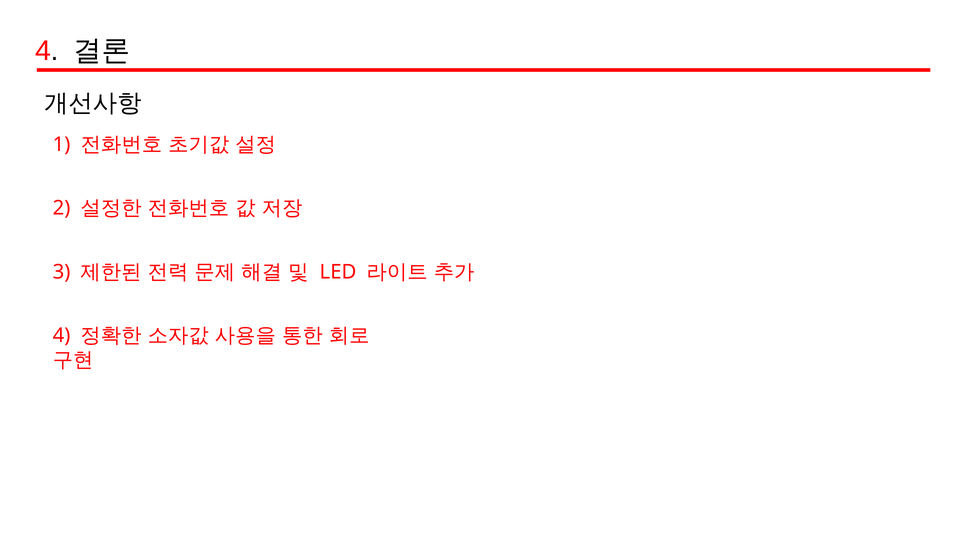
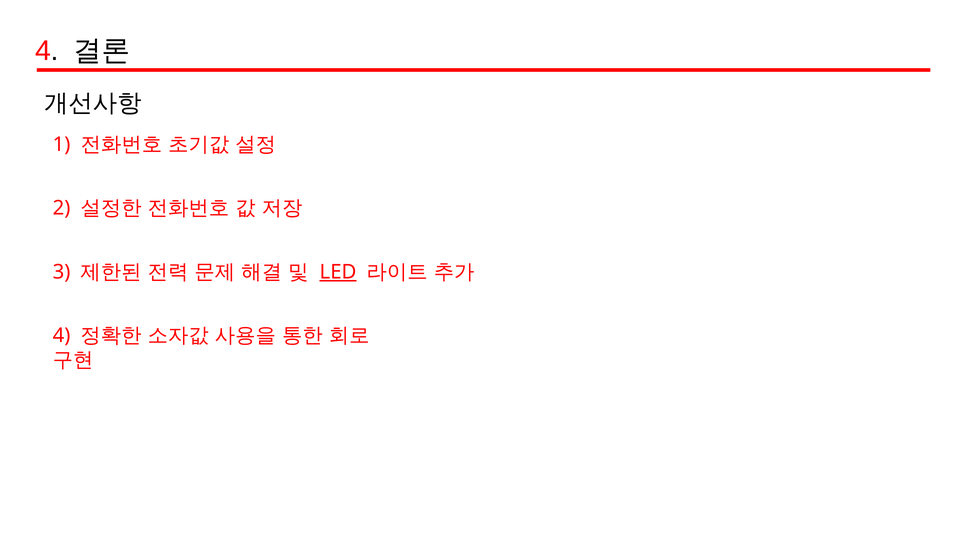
LED underline: none -> present (338, 272)
